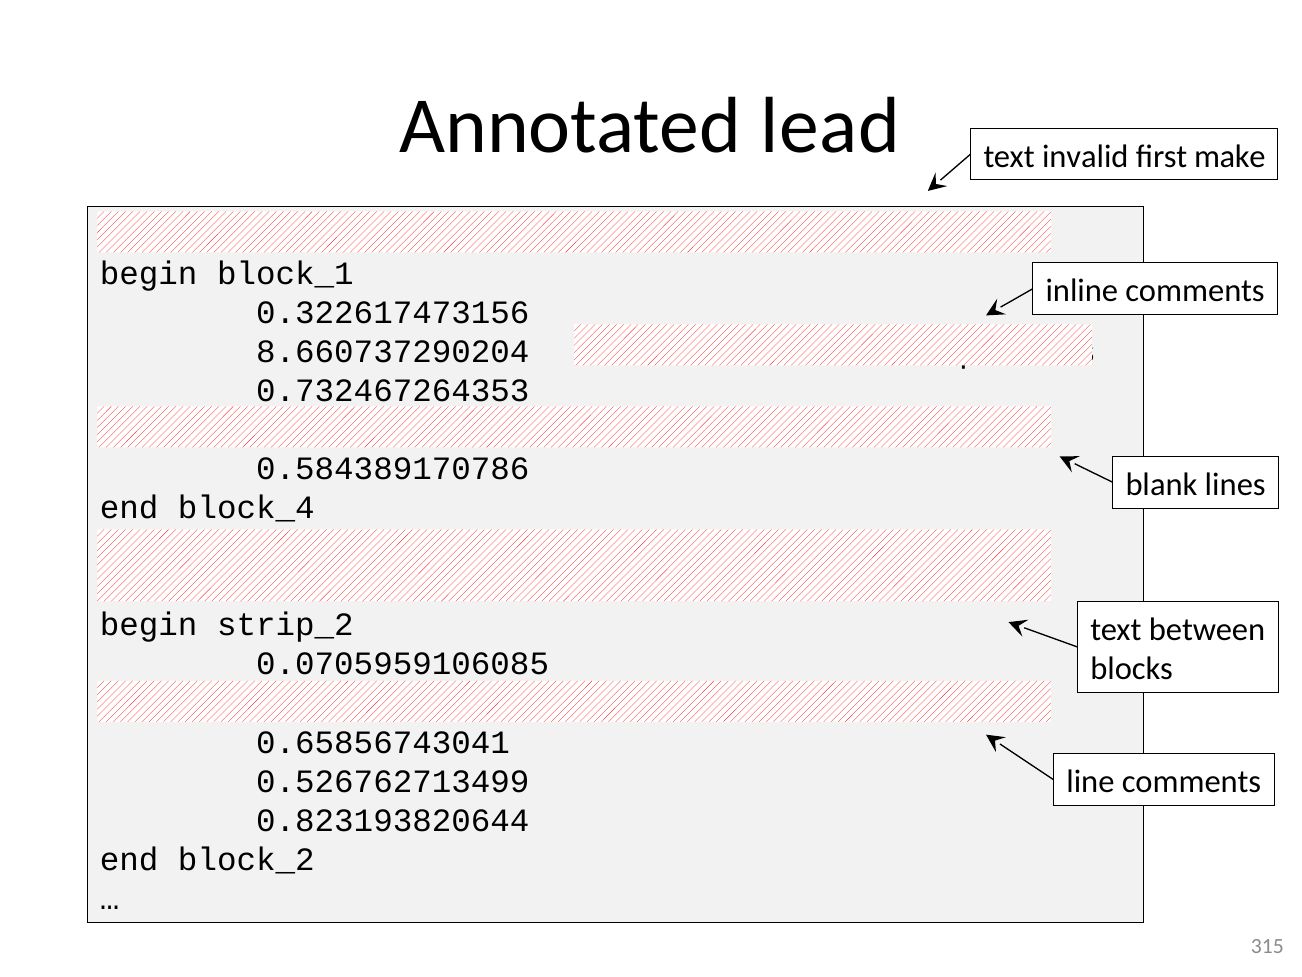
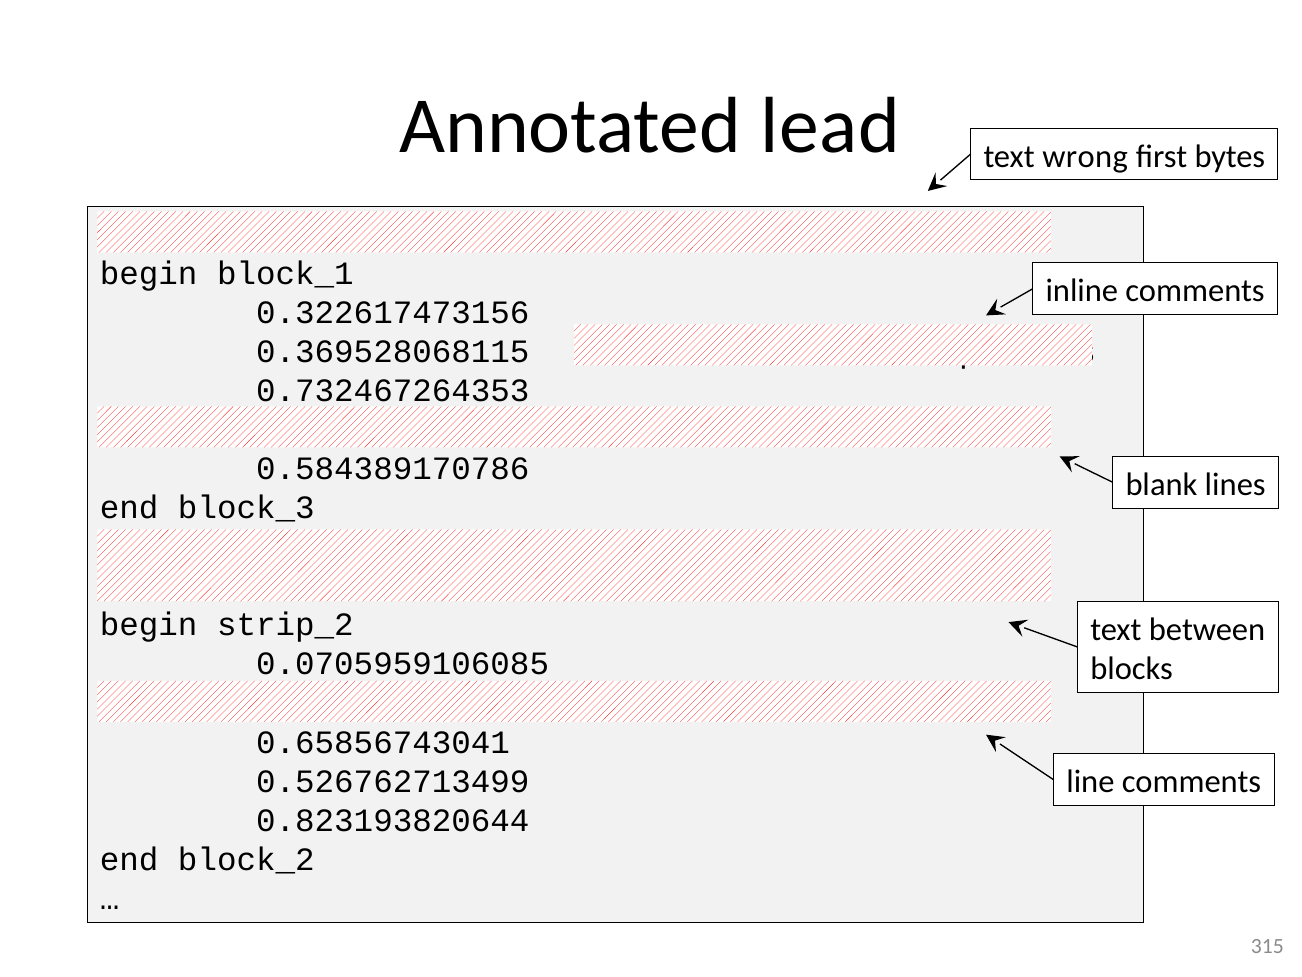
invalid: invalid -> wrong (1085, 156)
make: make -> bytes (1230, 156)
8.660737290204: 8.660737290204 -> 0.369528068115 (393, 351)
block_4: block_4 -> block_3 (246, 508)
